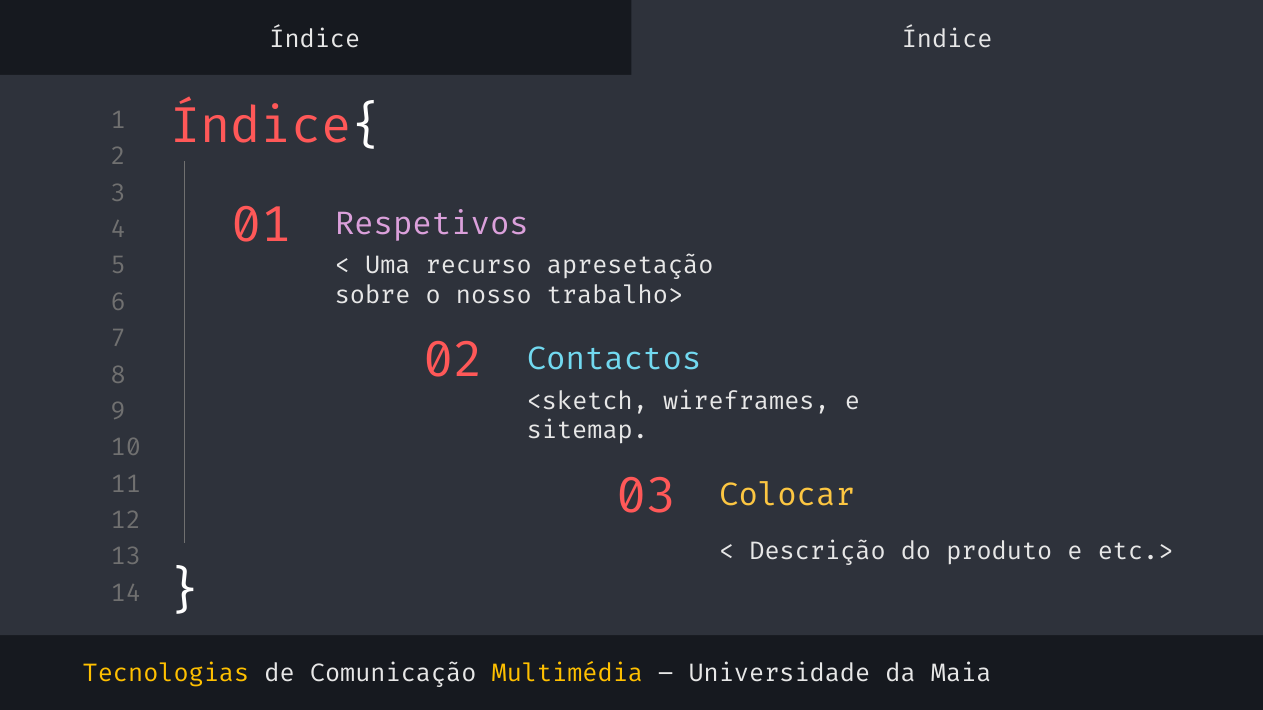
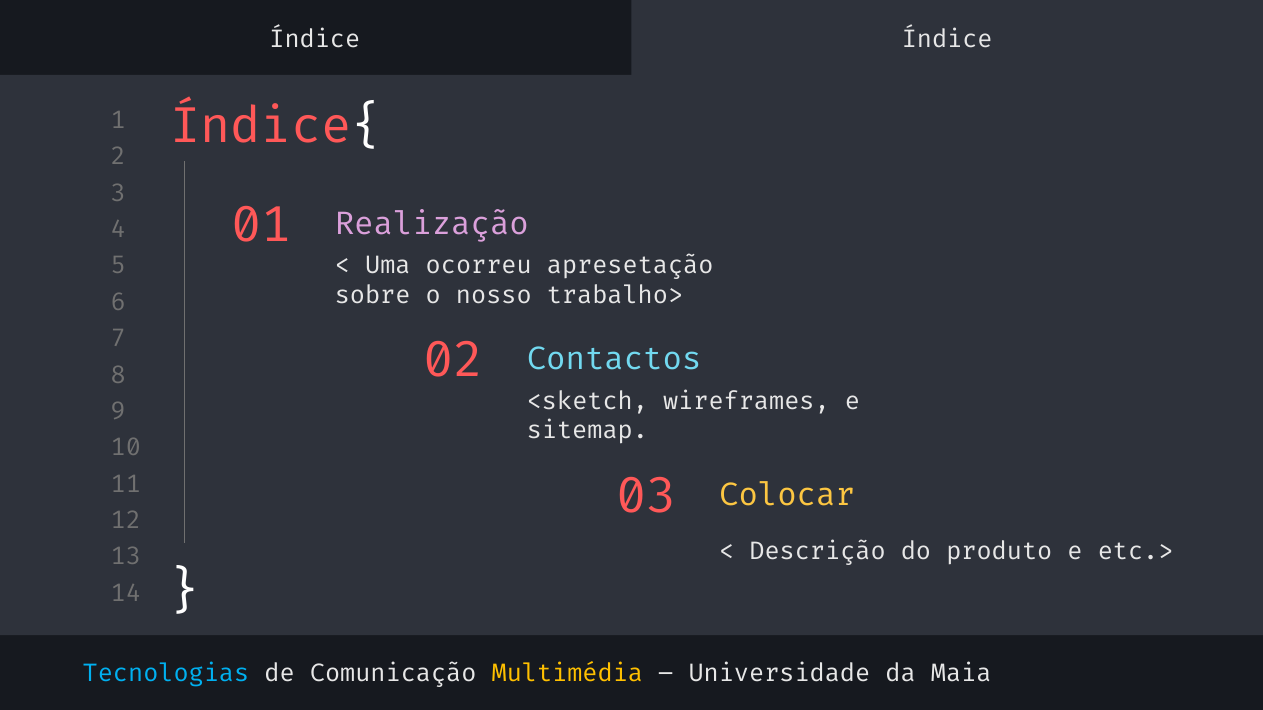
Respetivos: Respetivos -> Realização (432, 224)
recurso: recurso -> ocorreu (479, 266)
Tecnologias colour: yellow -> light blue (166, 674)
